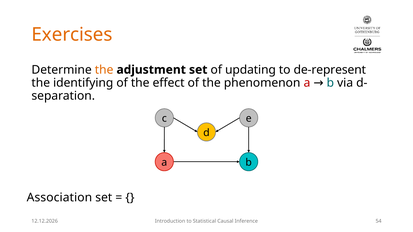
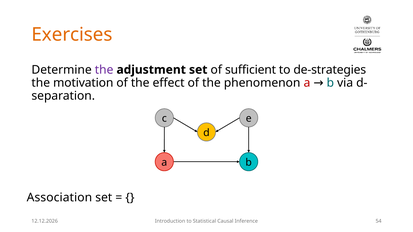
the colour: orange -> purple (104, 70)
updating: updating -> sufficient (251, 70)
de-represent: de-represent -> de-strategies (330, 70)
identifying: identifying -> motivation (83, 83)
